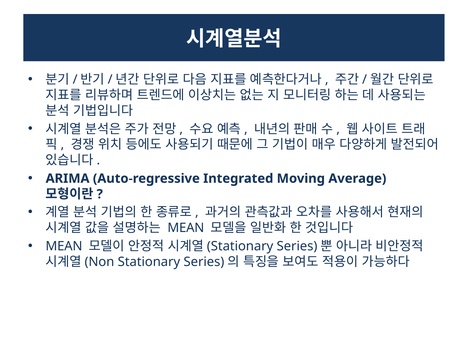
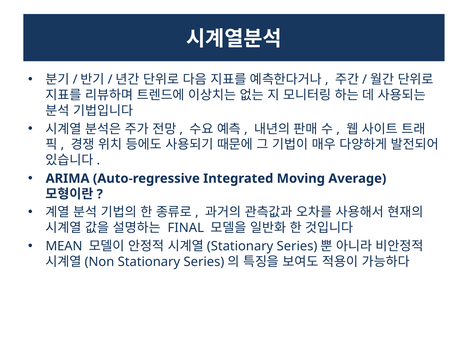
MEAN: MEAN -> FINAL (186, 228)
